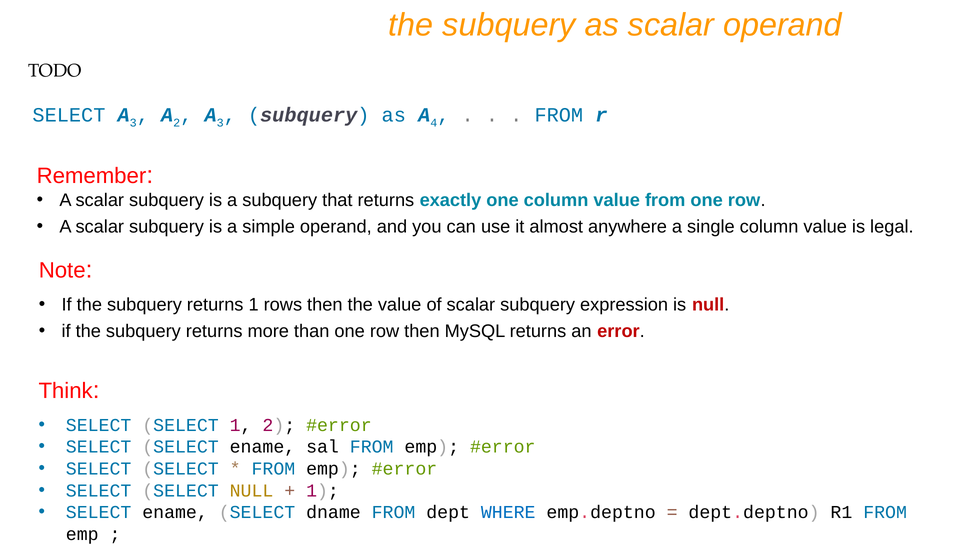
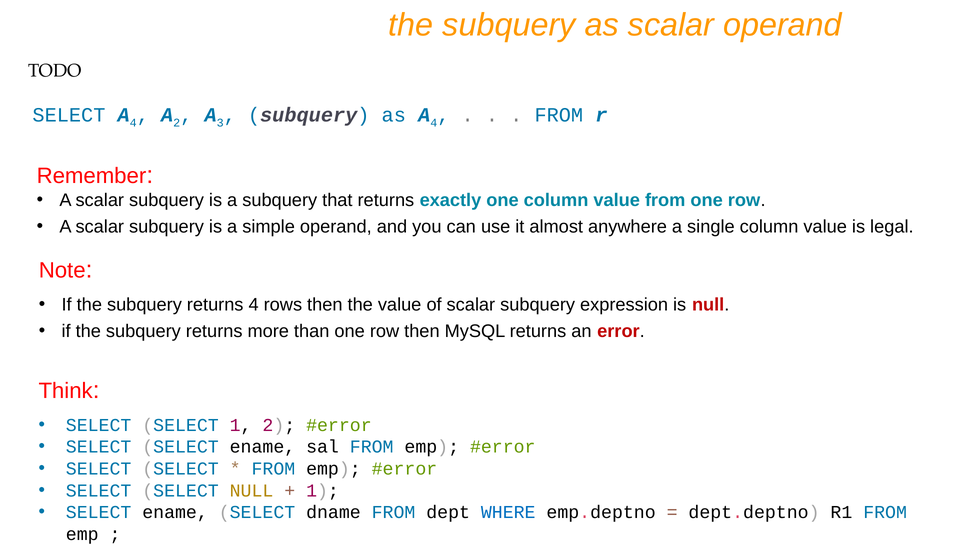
SELECT A 3: 3 -> 4 (133, 123)
returns 1: 1 -> 4 (254, 305)
